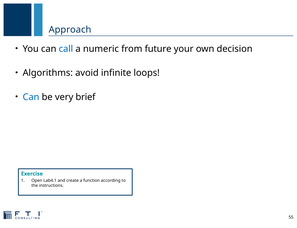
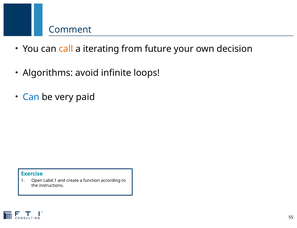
Approach: Approach -> Comment (70, 30)
call colour: blue -> orange (66, 49)
numeric: numeric -> iterating (101, 49)
brief: brief -> paid (85, 97)
